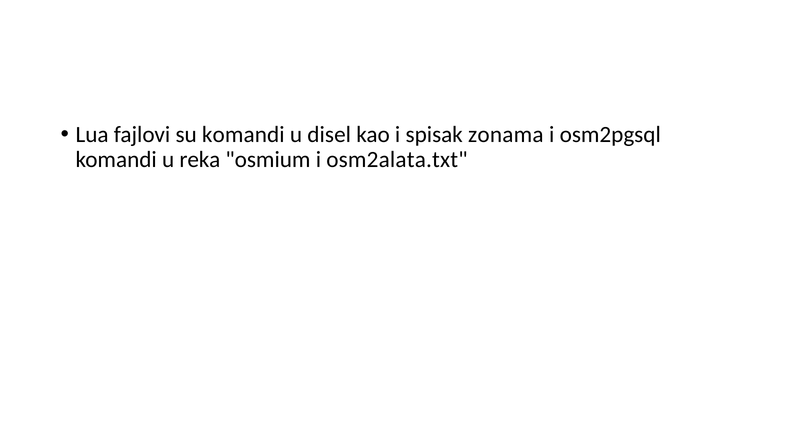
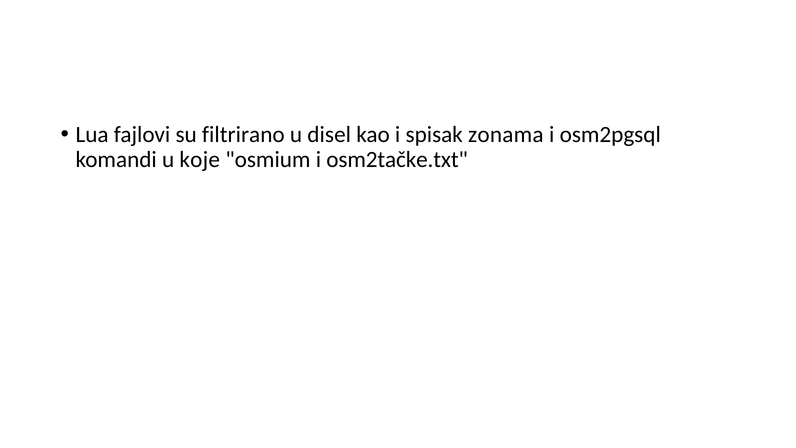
su komandi: komandi -> filtrirano (243, 135)
reka: reka -> koje (200, 160)
osm2alata.txt: osm2alata.txt -> osm2tačke.txt (397, 160)
